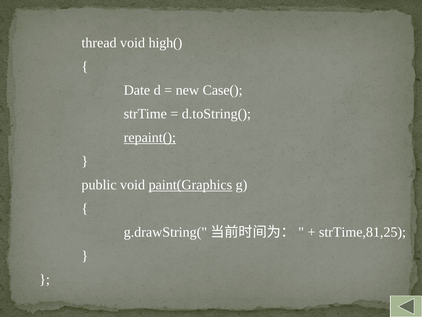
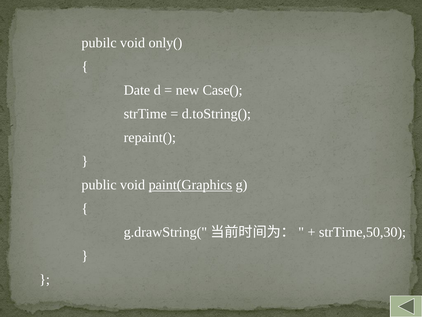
thread: thread -> pubilc (99, 43)
high(: high( -> only( (165, 43)
repaint( underline: present -> none (150, 137)
strTime,81,25: strTime,81,25 -> strTime,50,30 (362, 232)
